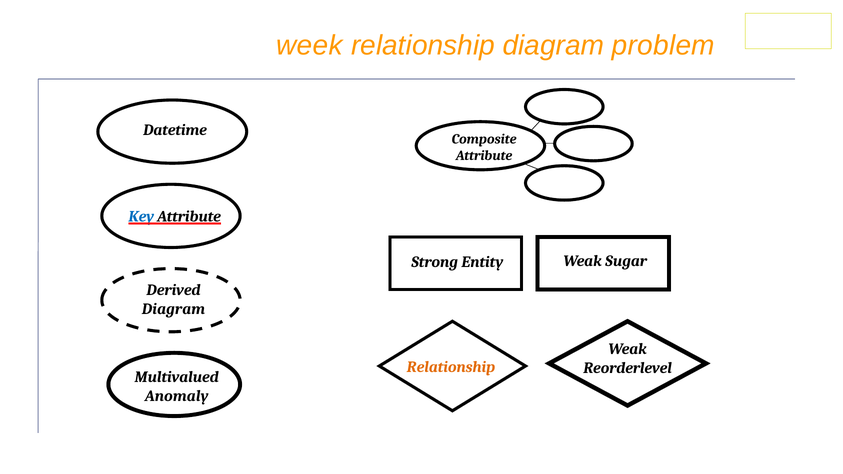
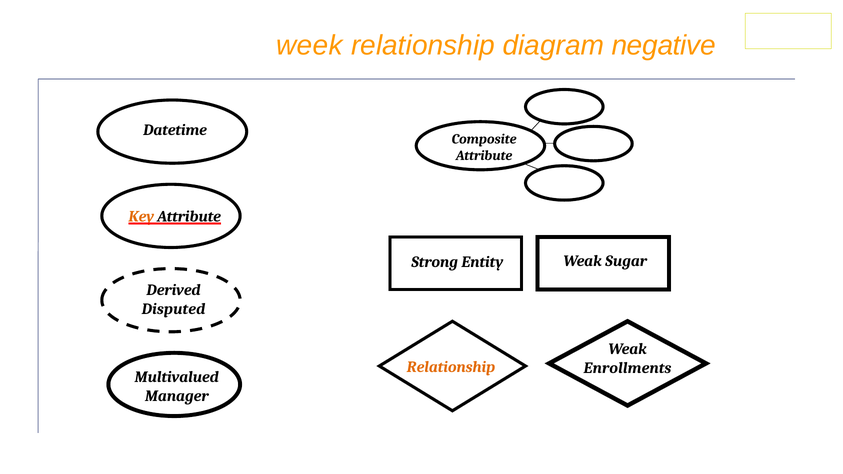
problem: problem -> negative (664, 46)
Key colour: blue -> orange (141, 217)
Diagram: Diagram -> Disputed (173, 309)
Reorderlevel: Reorderlevel -> Enrollments (627, 368)
Anomaly: Anomaly -> Manager (177, 396)
